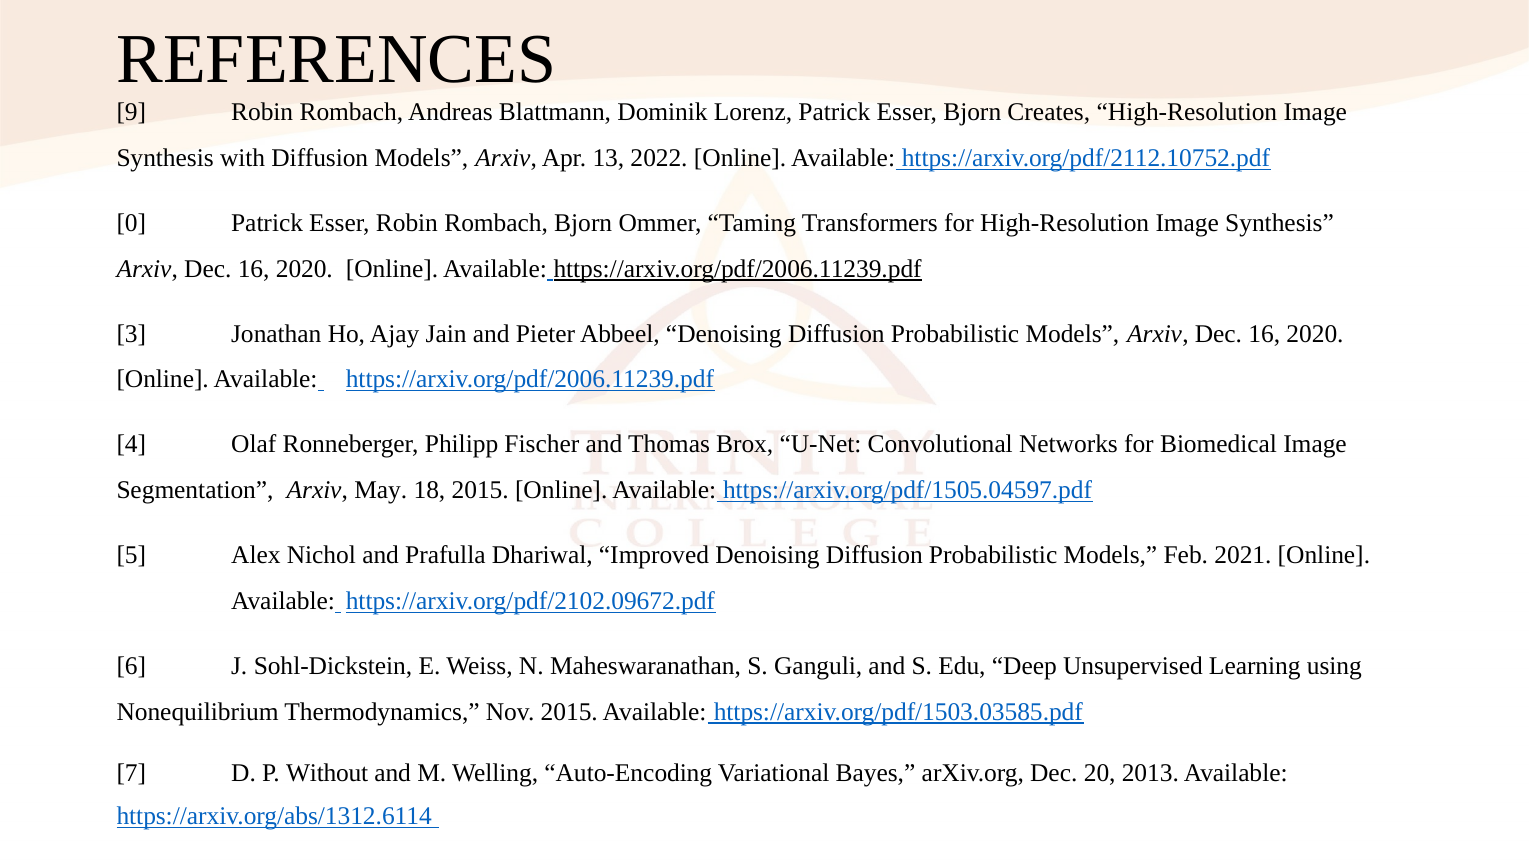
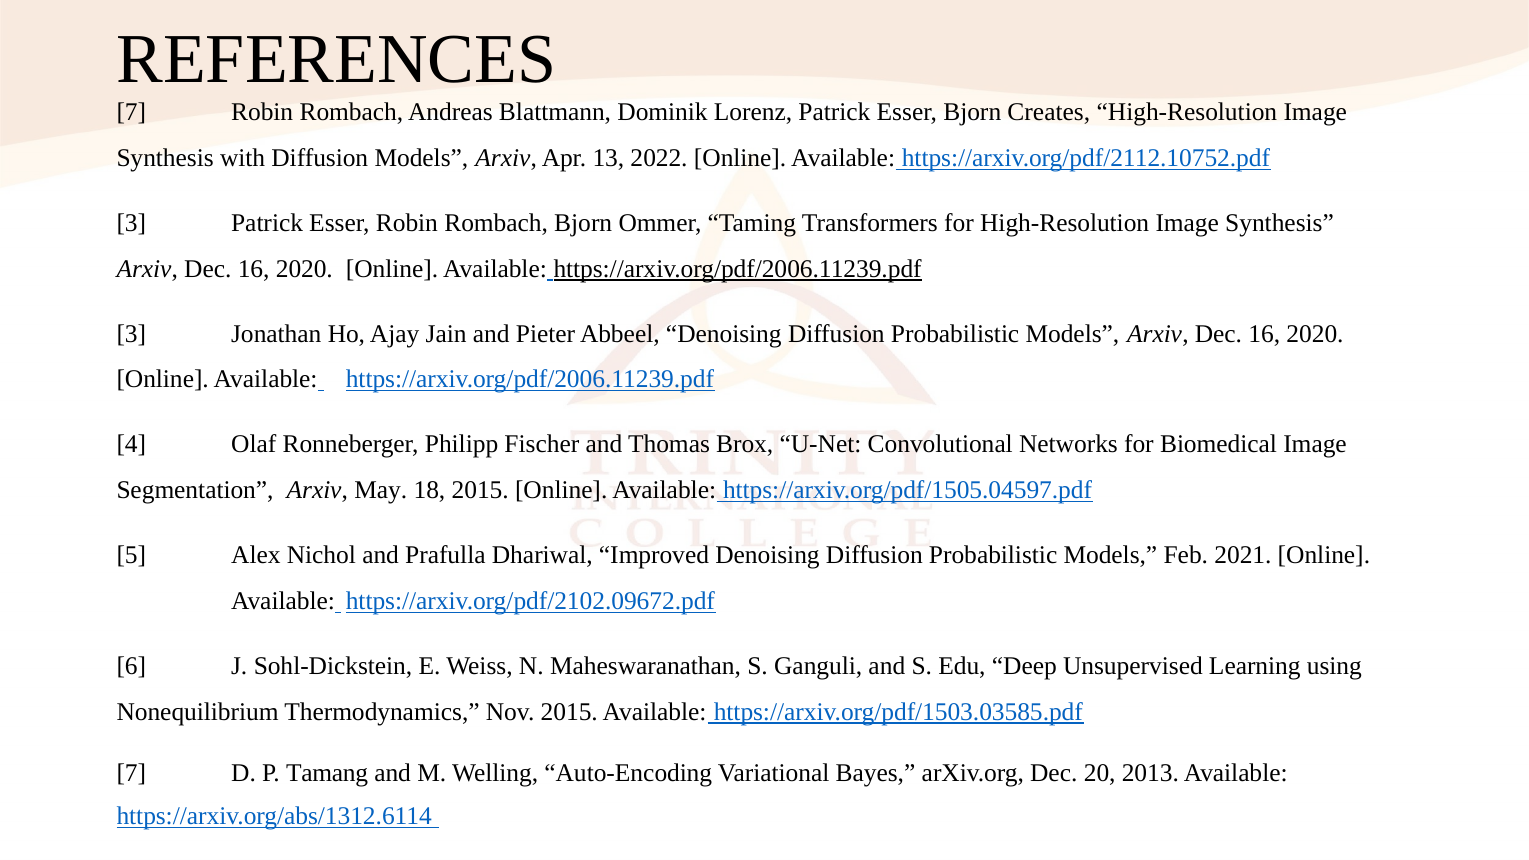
9: 9 -> 7 (131, 112)
0: 0 -> 3 (131, 223)
Without: Without -> Tamang (327, 774)
